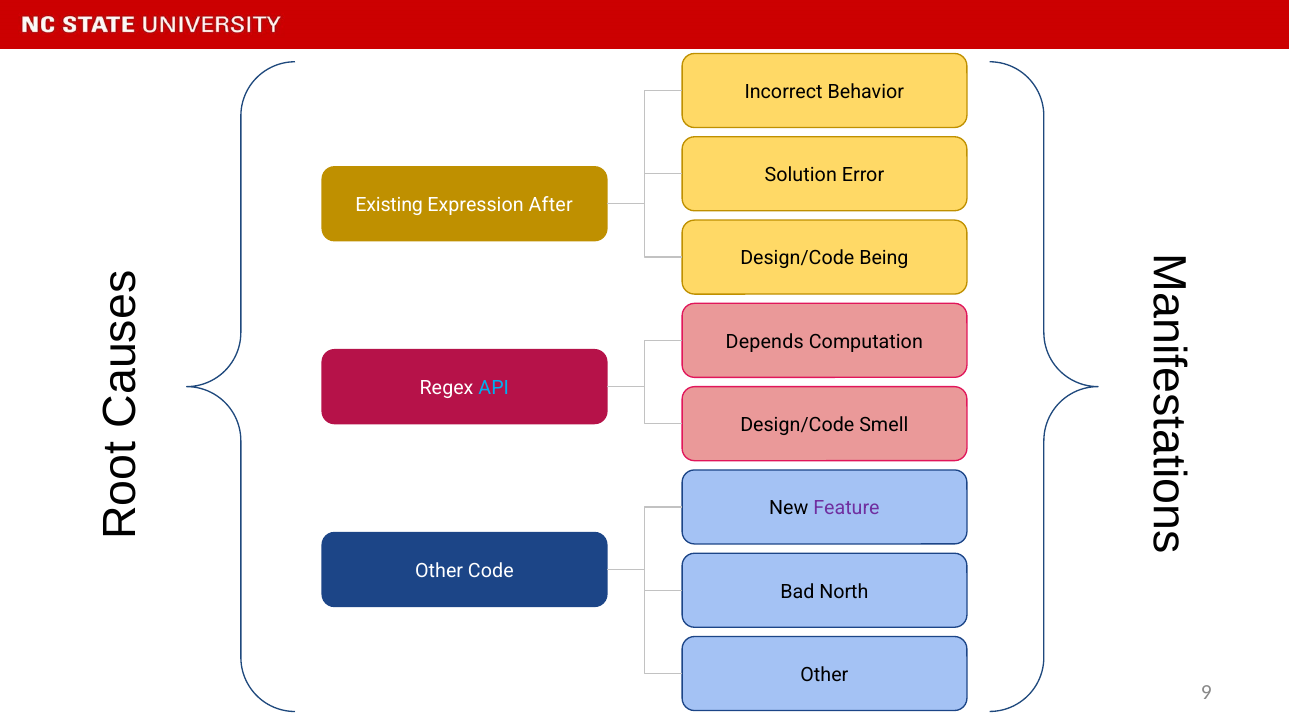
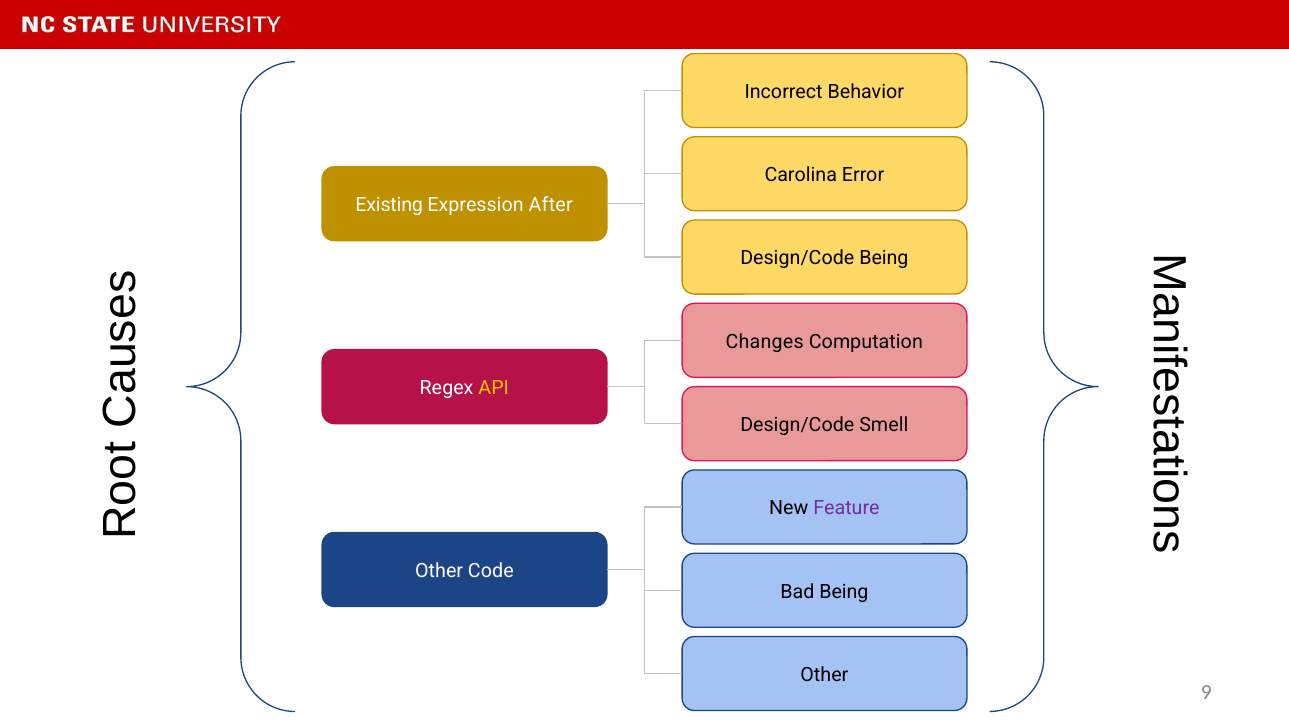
Solution: Solution -> Carolina (801, 175)
Depends: Depends -> Changes (765, 342)
API colour: light blue -> yellow (494, 388)
Bad North: North -> Being (844, 592)
